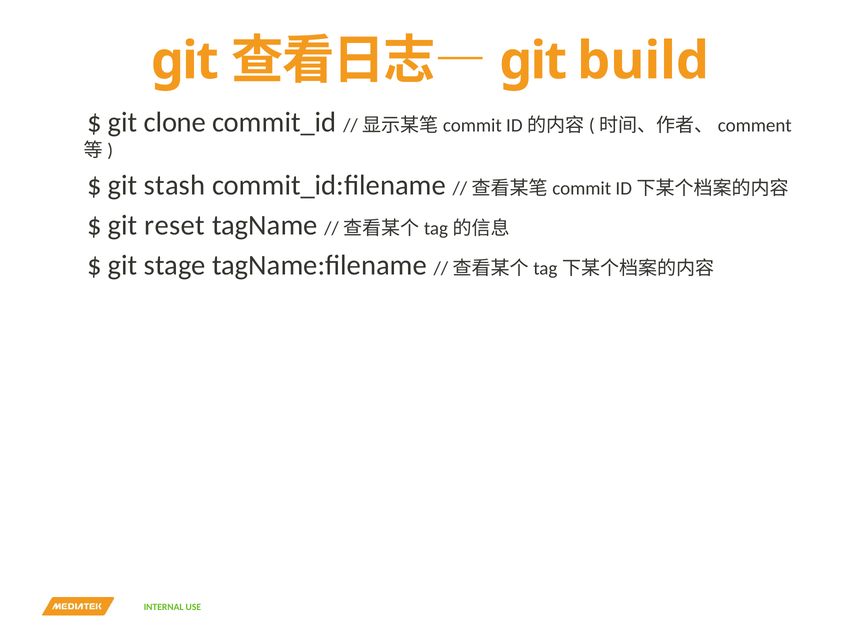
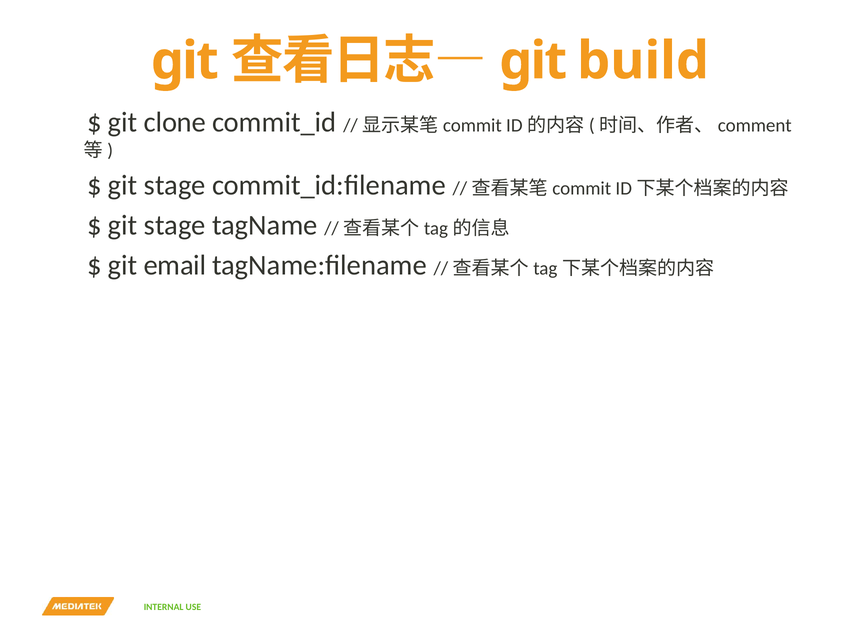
stash: stash -> stage (175, 185)
reset: reset -> stage (175, 225)
stage: stage -> email (175, 265)
